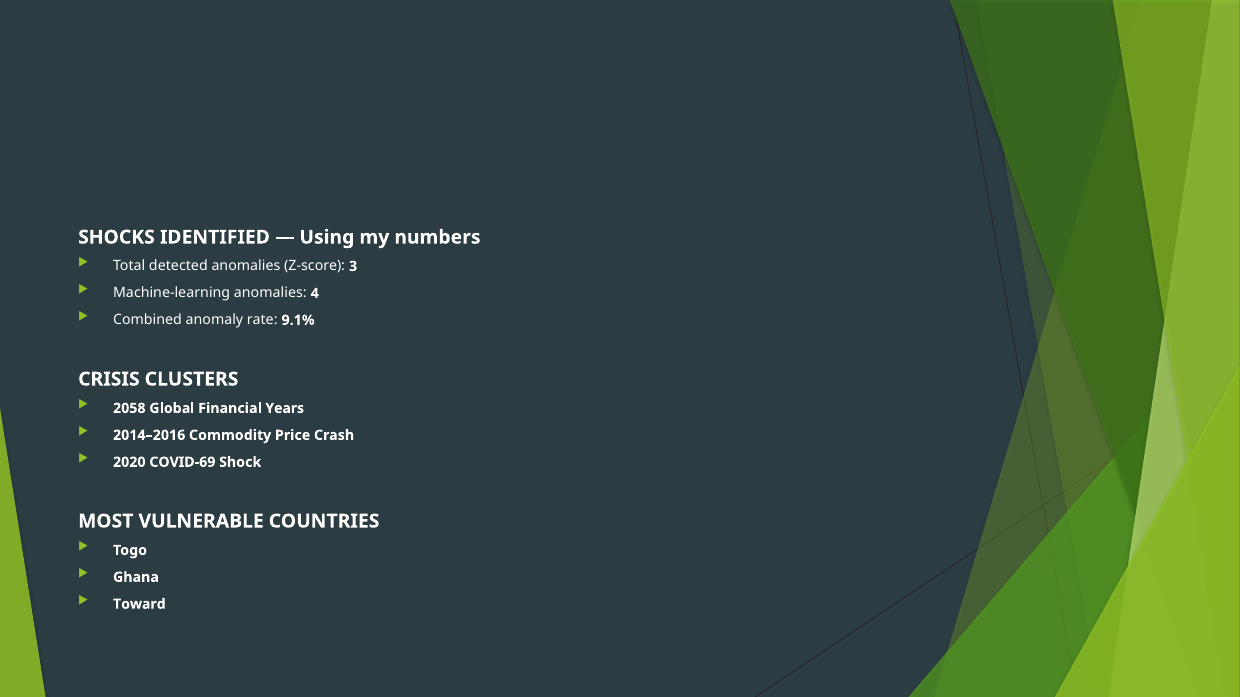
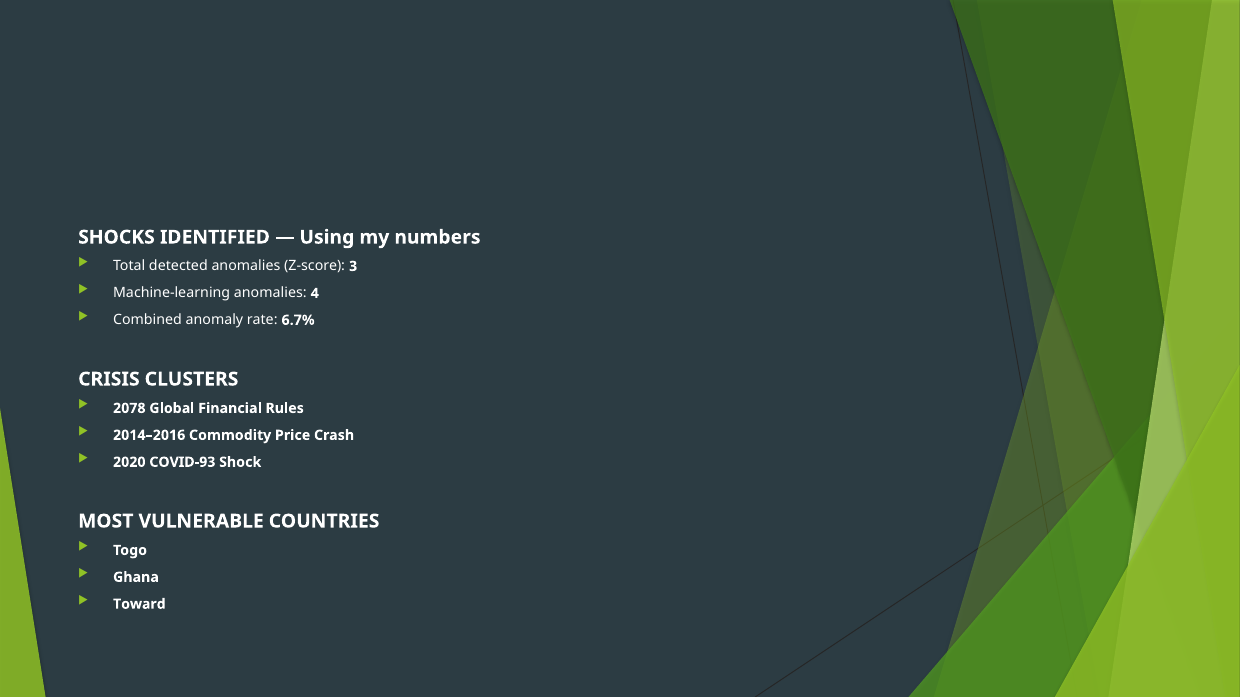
9.1%: 9.1% -> 6.7% (298, 320)
2058: 2058 -> 2078 (129, 409)
Years: Years -> Rules (285, 409)
COVID-69: COVID-69 -> COVID-93 (182, 462)
